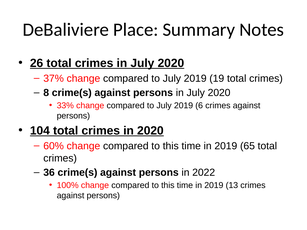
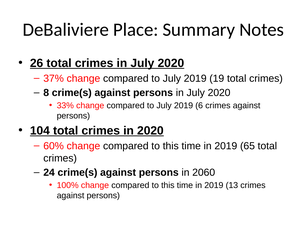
36: 36 -> 24 (49, 173)
2022: 2022 -> 2060 (204, 173)
